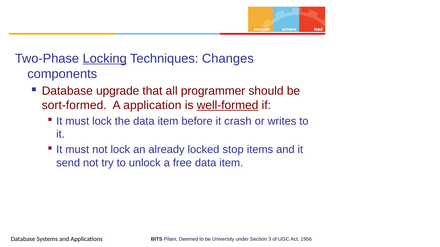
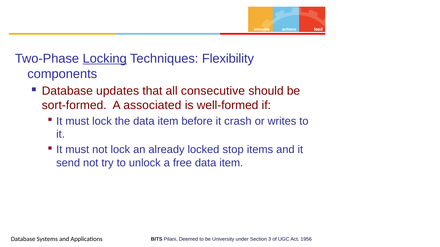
Changes: Changes -> Flexibility (228, 59)
upgrade: upgrade -> updates (118, 91)
programmer: programmer -> consecutive (213, 91)
application: application -> associated (152, 105)
well-formed underline: present -> none (228, 105)
